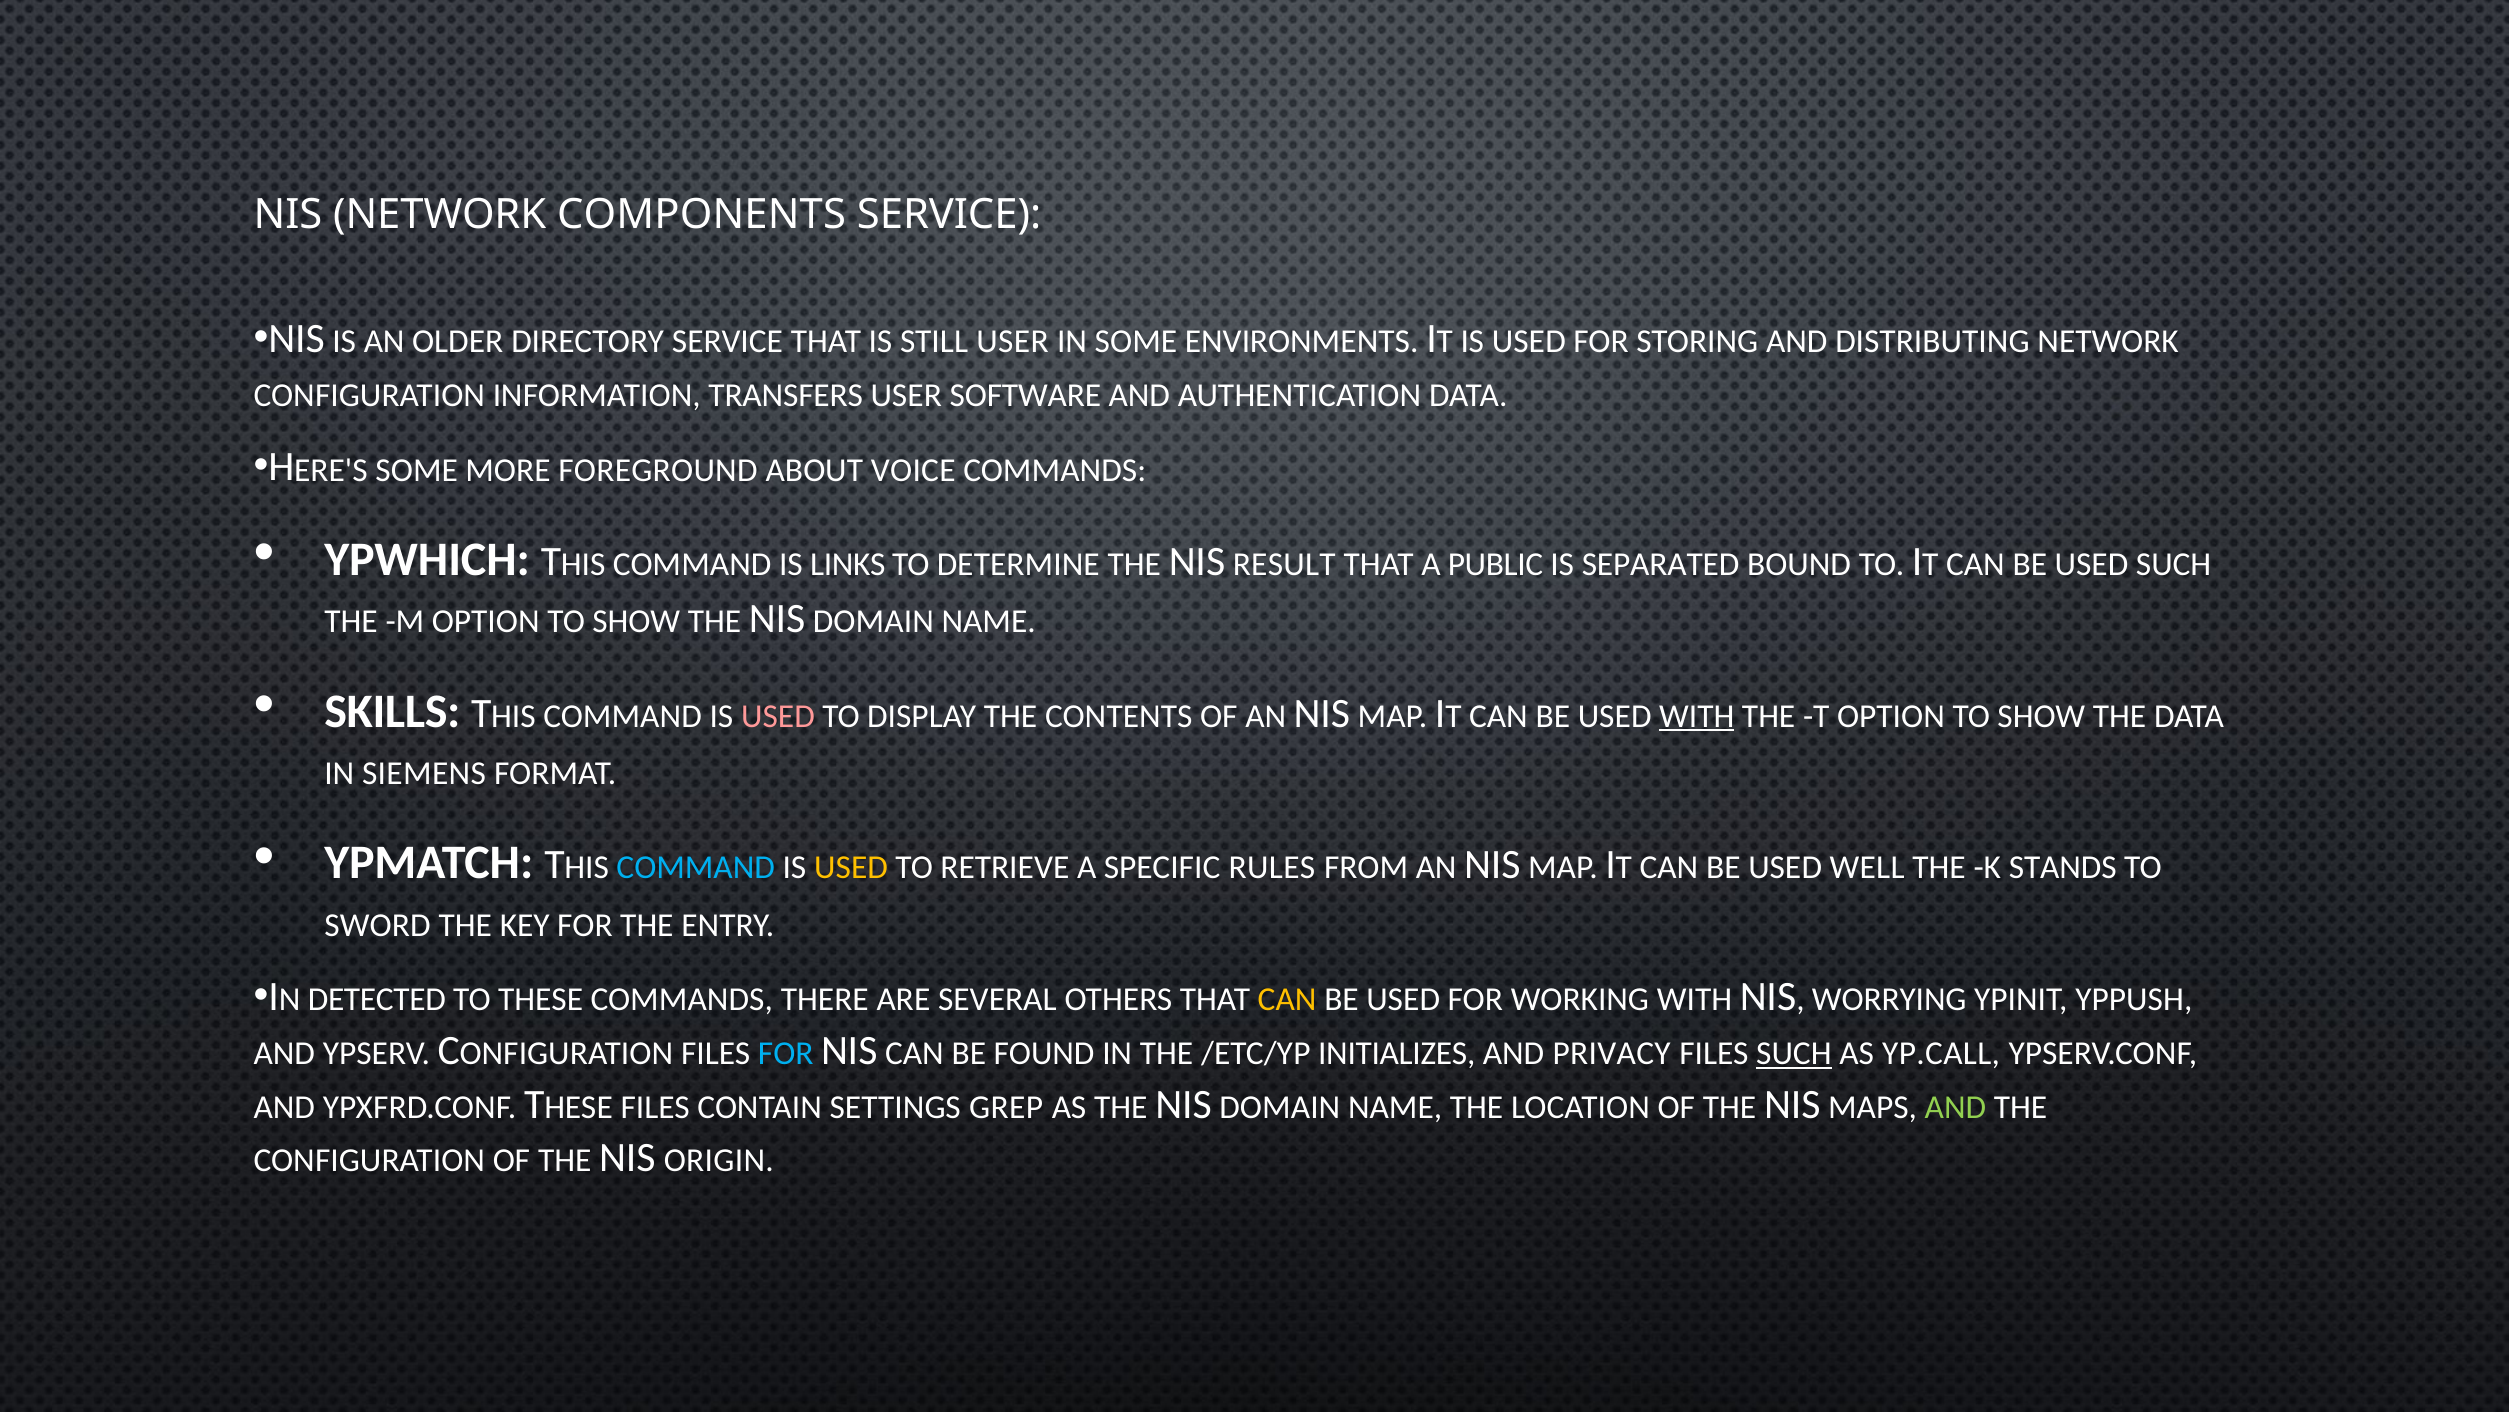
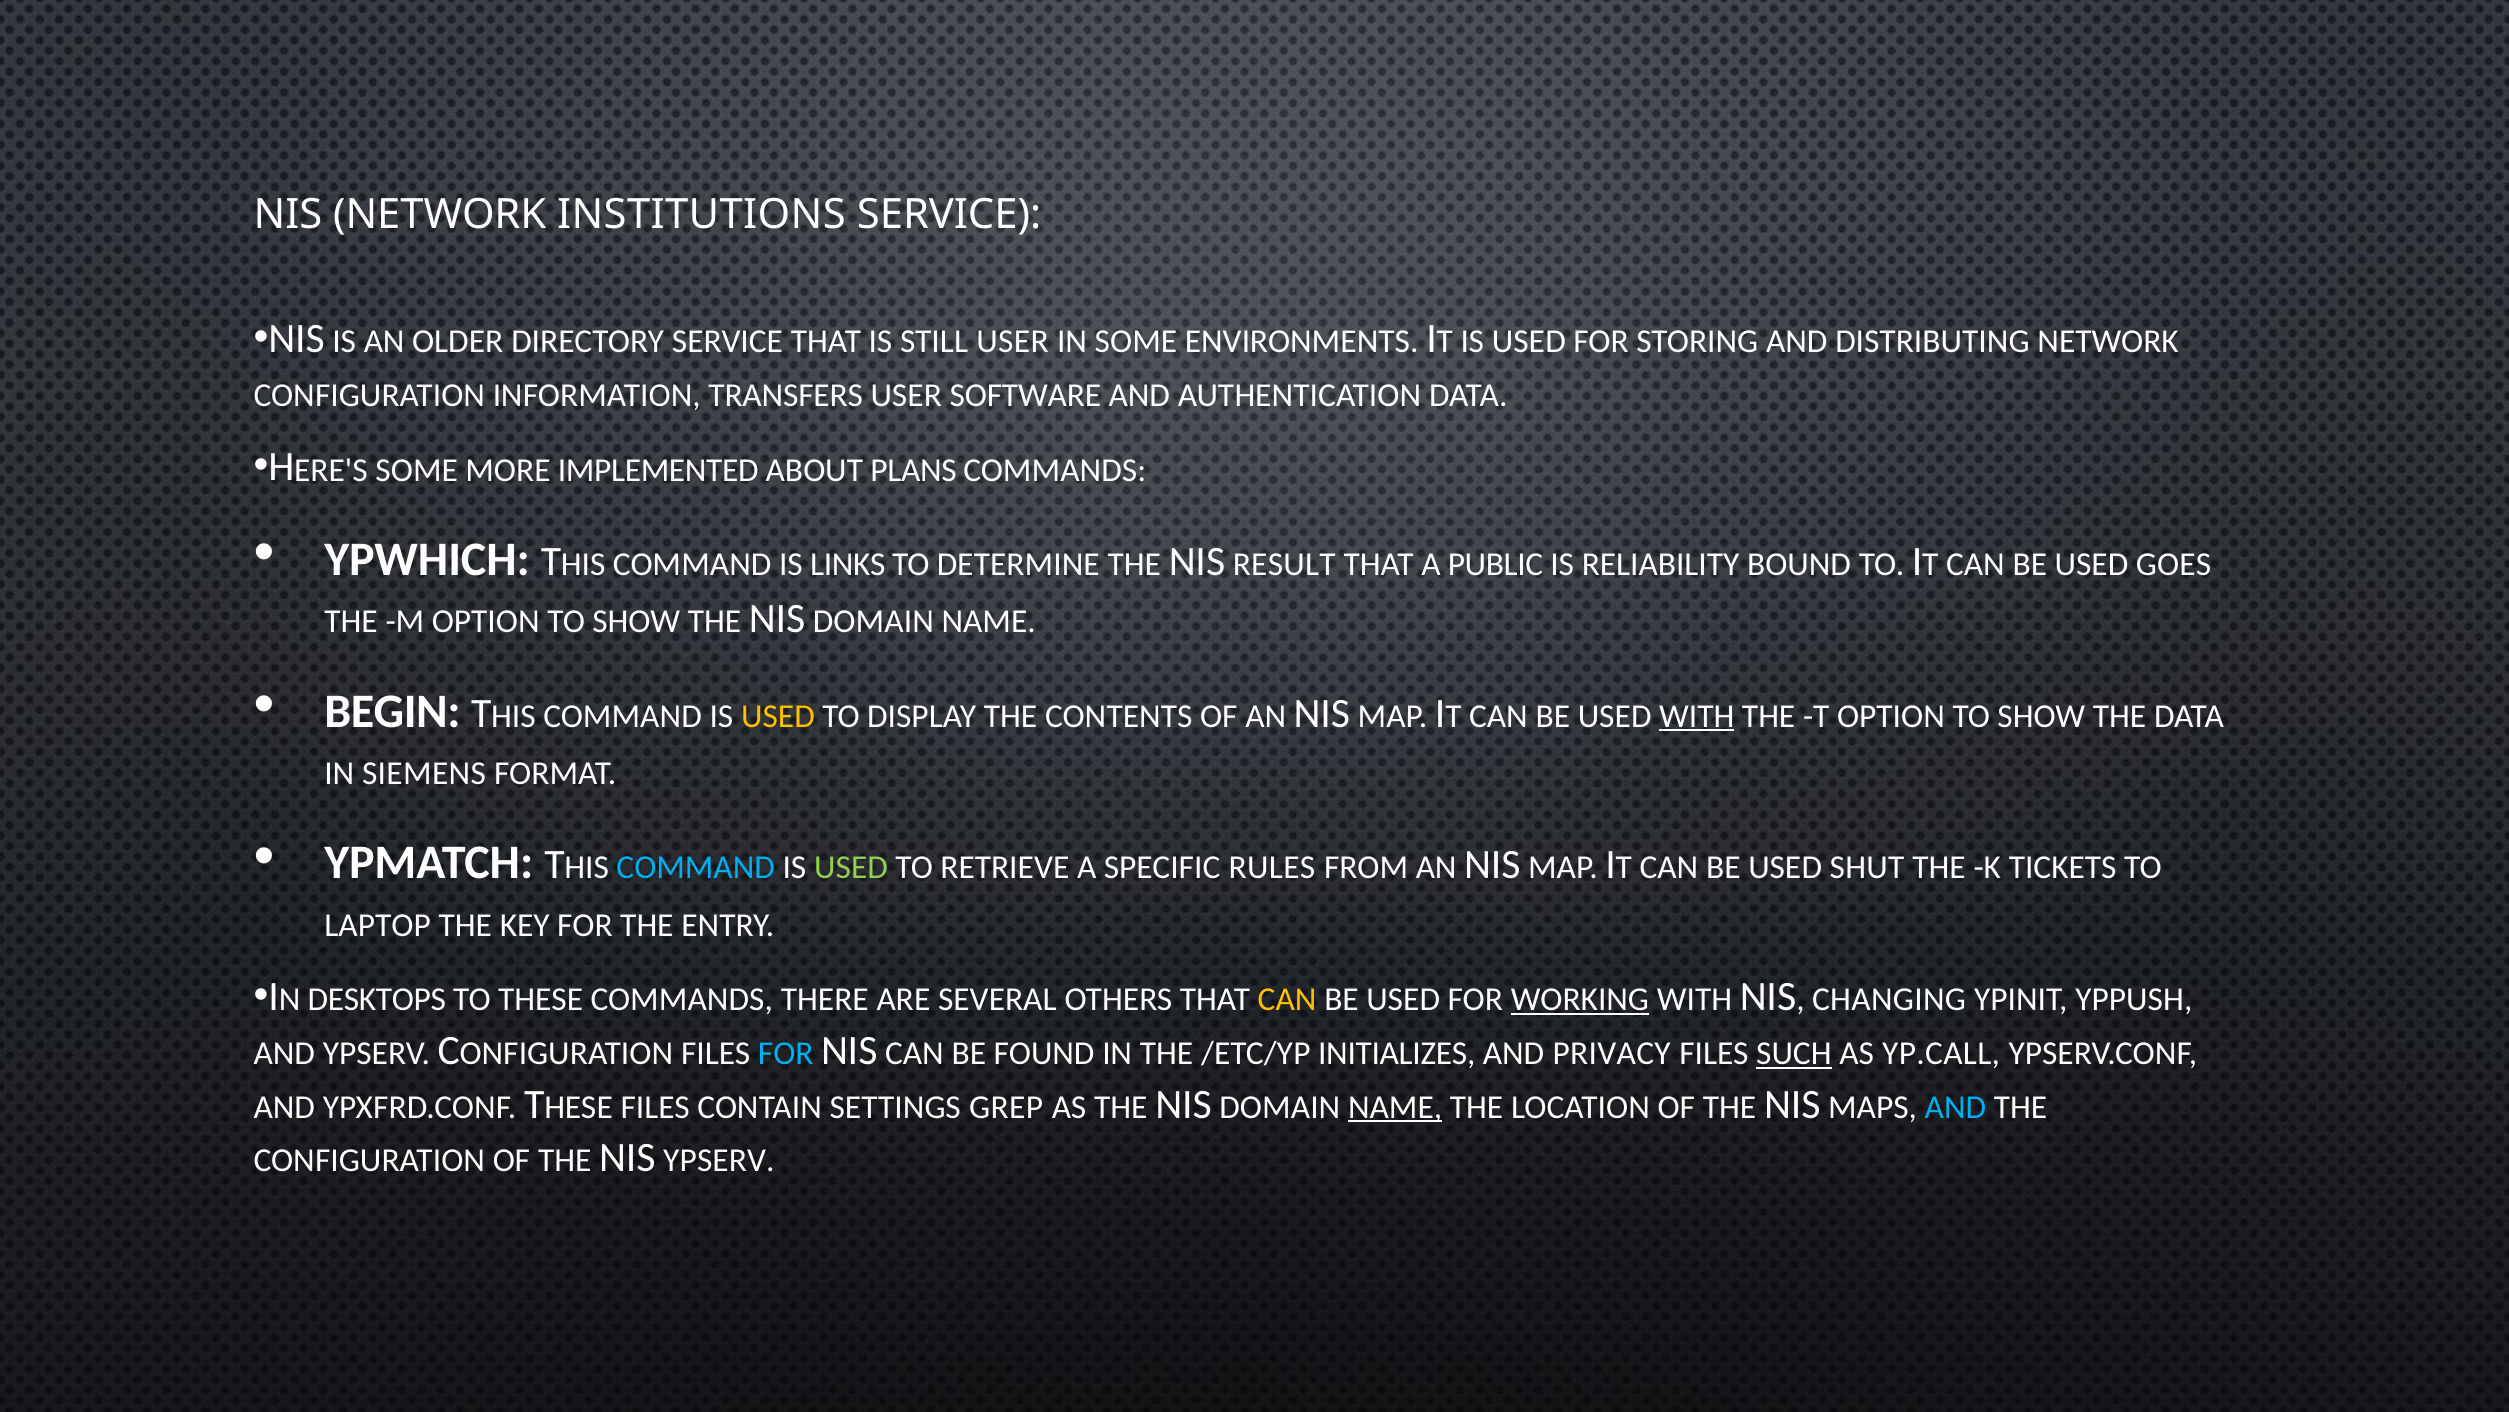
COMPONENTS: COMPONENTS -> INSTITUTIONS (701, 215)
FOREGROUND: FOREGROUND -> IMPLEMENTED (658, 470)
VOICE: VOICE -> PLANS (914, 470)
SEPARATED: SEPARATED -> RELIABILITY (1661, 564)
USED SUCH: SUCH -> GOES (2174, 564)
SKILLS: SKILLS -> BEGIN (392, 711)
USED colour: pink -> yellow (778, 716)
USED colour: yellow -> light green (851, 868)
WELL: WELL -> SHUT (1867, 868)
STANDS: STANDS -> TICKETS (2063, 868)
SWORD: SWORD -> LAPTOP (378, 925)
DETECTED: DETECTED -> DESKTOPS (377, 999)
WORKING underline: none -> present (1580, 999)
WORRYING: WORRYING -> CHANGING (1889, 999)
NAME underline: none -> present (1395, 1107)
AND colour: light green -> light blue (1955, 1107)
NIS ORIGIN: ORIGIN -> YPSERV (719, 1160)
